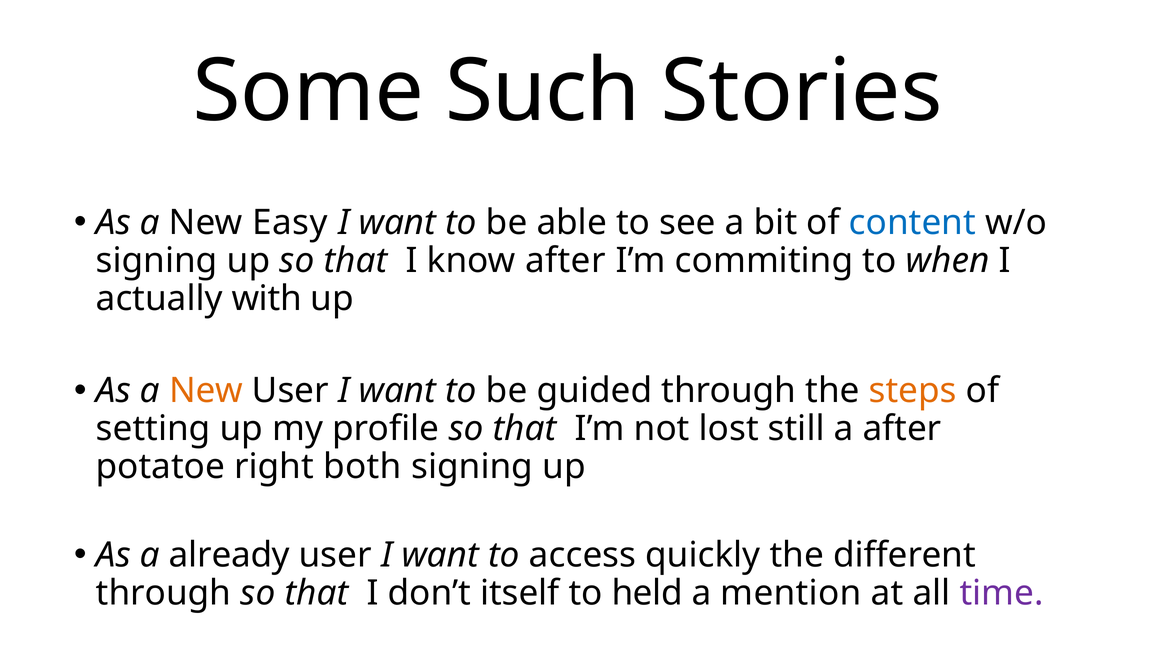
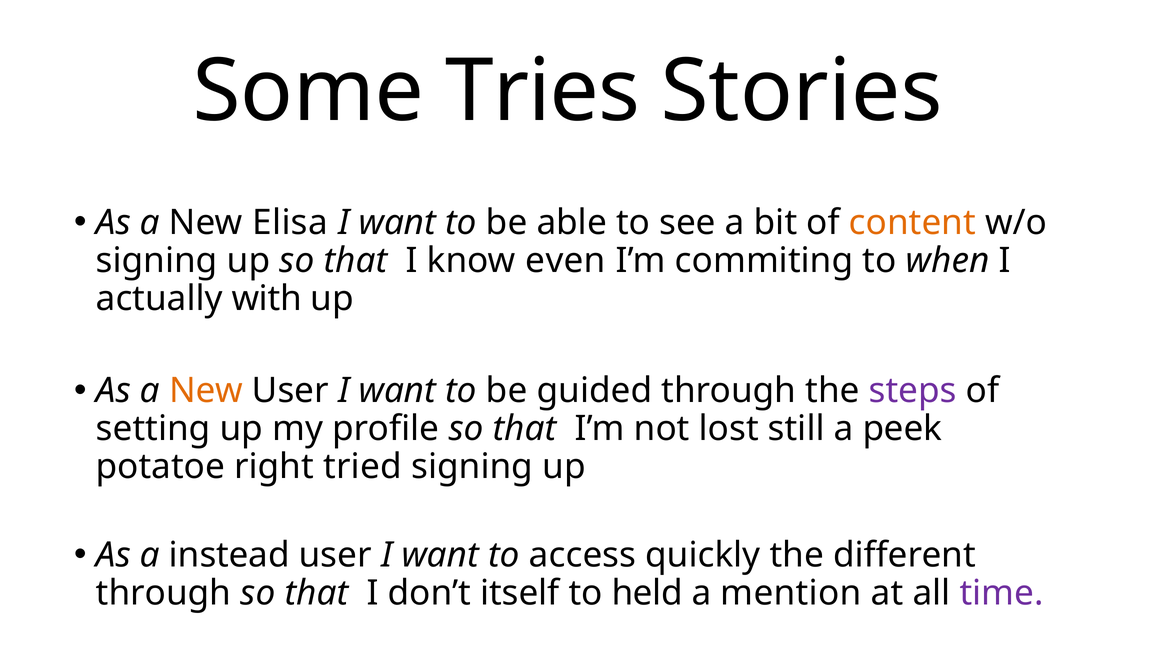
Such: Such -> Tries (543, 92)
Easy: Easy -> Elisa (290, 223)
content colour: blue -> orange (912, 223)
know after: after -> even (566, 261)
steps colour: orange -> purple (913, 391)
a after: after -> peek (902, 429)
both: both -> tried (363, 467)
already: already -> instead (229, 555)
